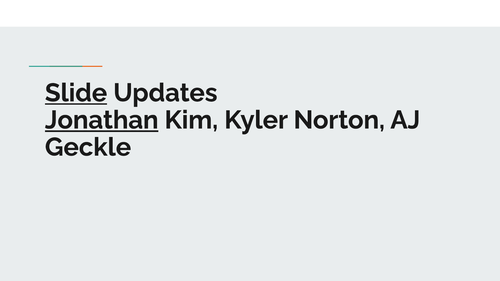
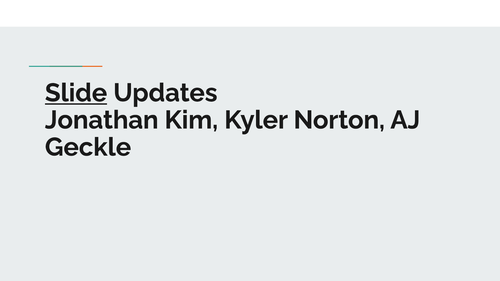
Jonathan underline: present -> none (102, 120)
